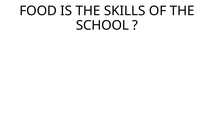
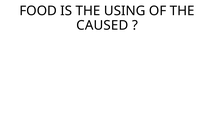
SKILLS: SKILLS -> USING (125, 11)
SCHOOL: SCHOOL -> CAUSED (102, 25)
